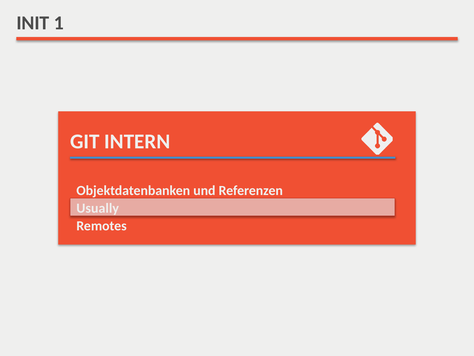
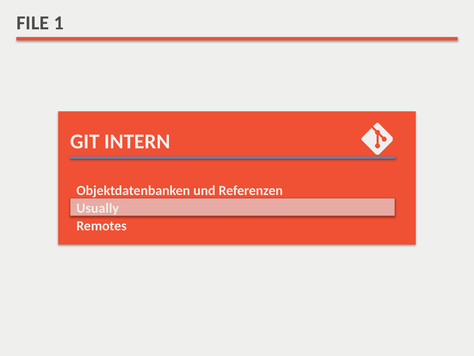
INIT: INIT -> FILE (33, 23)
